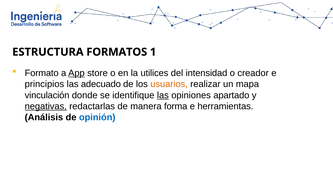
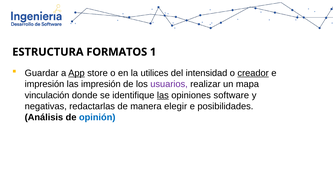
Formato: Formato -> Guardar (42, 73)
creador underline: none -> present (253, 73)
principios: principios -> impresión (44, 84)
las adecuado: adecuado -> impresión (101, 84)
usuarios colour: orange -> purple (169, 84)
apartado: apartado -> software (231, 95)
negativas underline: present -> none (46, 106)
forma: forma -> elegir (176, 106)
herramientas: herramientas -> posibilidades (225, 106)
